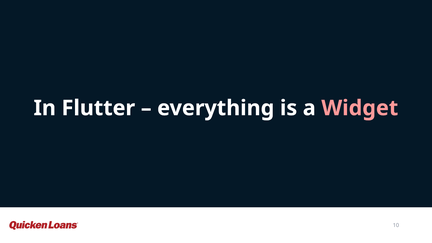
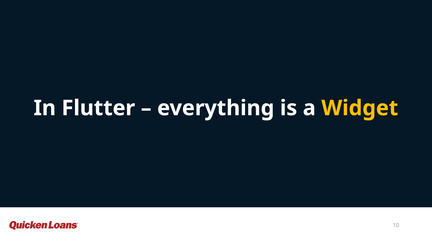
Widget colour: pink -> yellow (360, 108)
